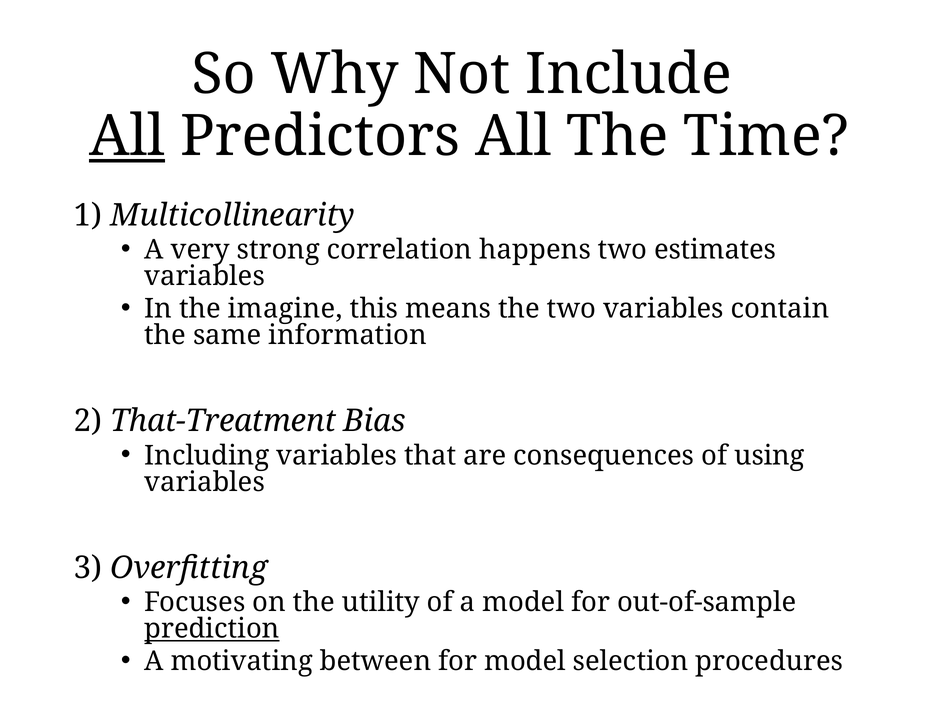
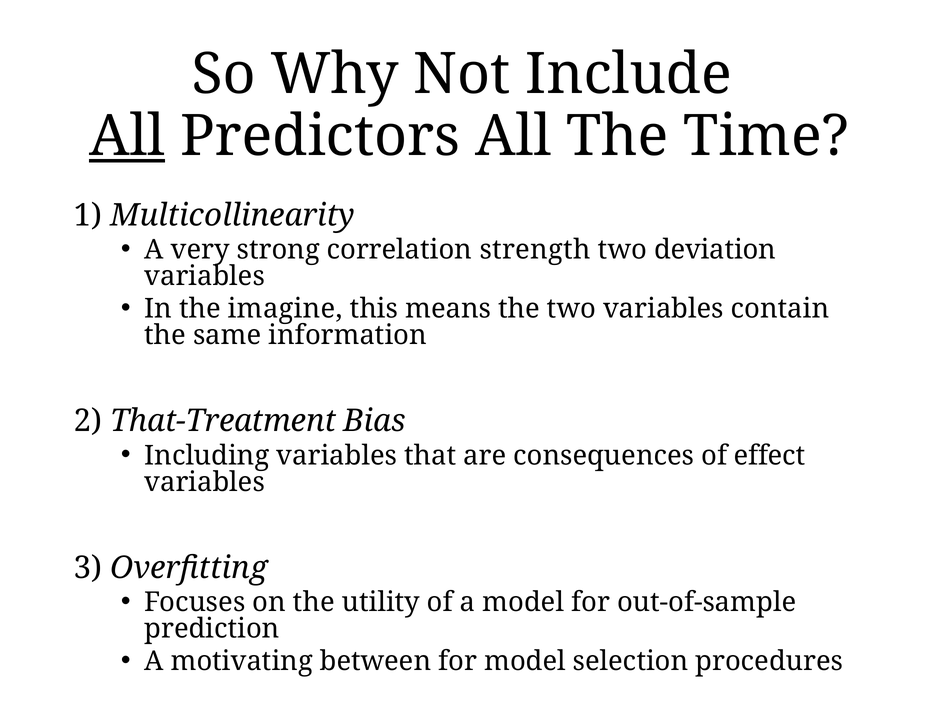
happens: happens -> strength (535, 250)
estimates: estimates -> deviation (715, 250)
using: using -> effect (770, 456)
prediction underline: present -> none (212, 629)
